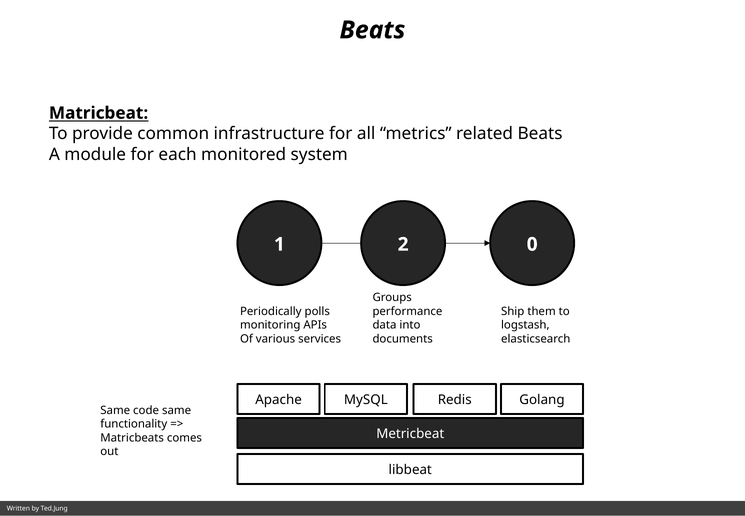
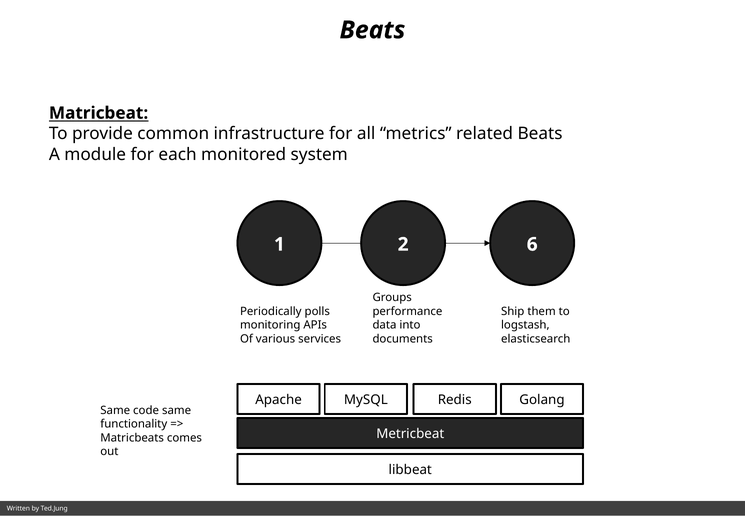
0: 0 -> 6 (532, 244)
